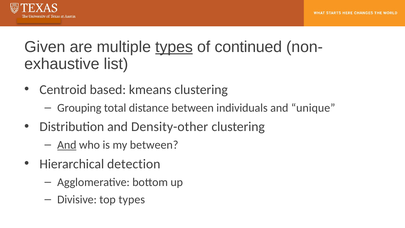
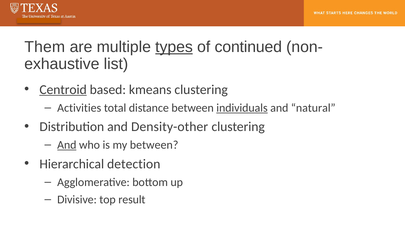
Given: Given -> Them (45, 47)
Centroid underline: none -> present (63, 90)
Grouping: Grouping -> Activities (79, 108)
individuals underline: none -> present (242, 108)
unique: unique -> natural (313, 108)
top types: types -> result (132, 199)
